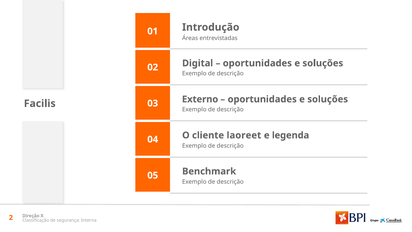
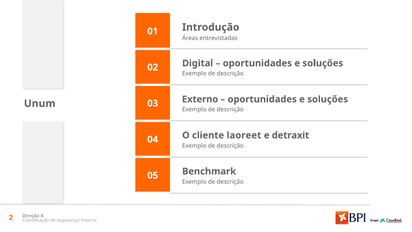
Facilis: Facilis -> Unum (40, 103)
legenda: legenda -> detraxit (291, 135)
